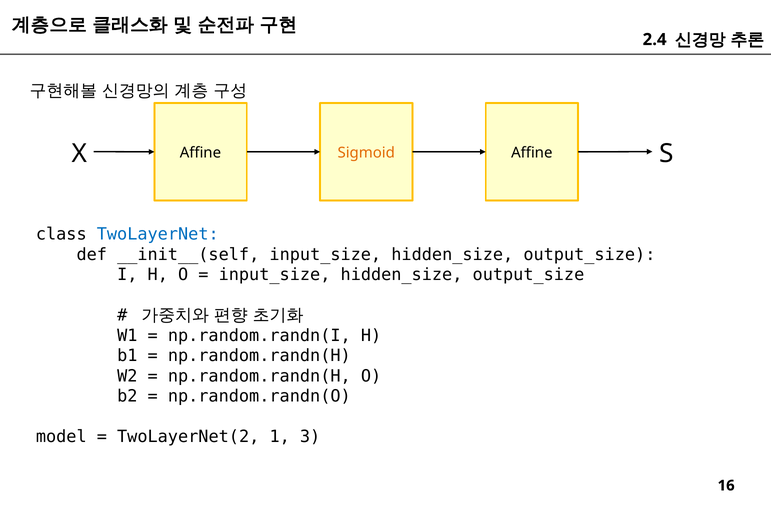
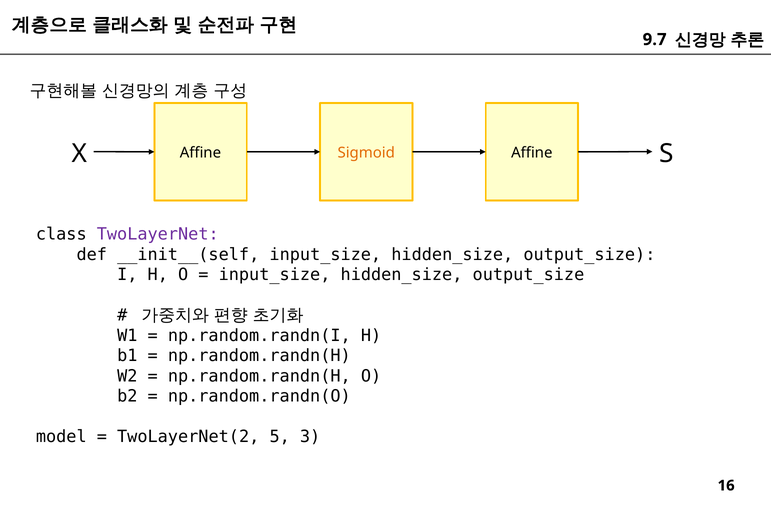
2.4: 2.4 -> 9.7 (655, 40)
TwoLayerNet colour: blue -> purple (158, 235)
1: 1 -> 5 (280, 437)
